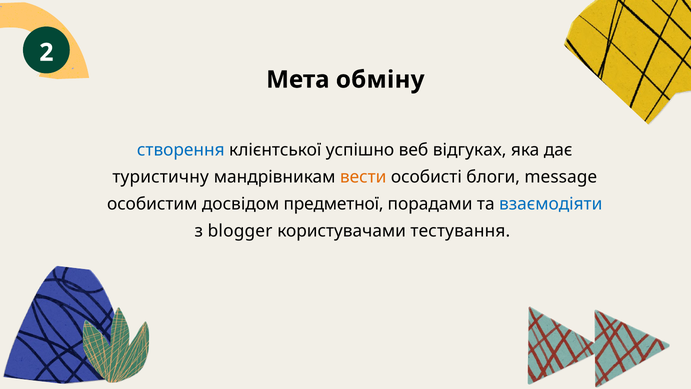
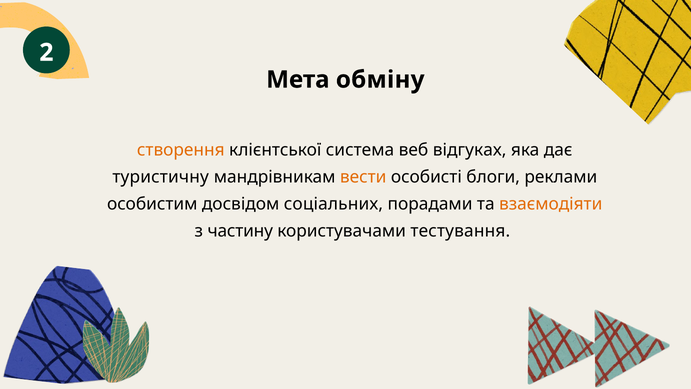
створення colour: blue -> orange (181, 150)
успішно: успішно -> система (360, 150)
message: message -> реклами (561, 177)
предметної: предметної -> соціальних (333, 204)
взаємодіяти colour: blue -> orange (551, 204)
blogger: blogger -> частину (240, 231)
